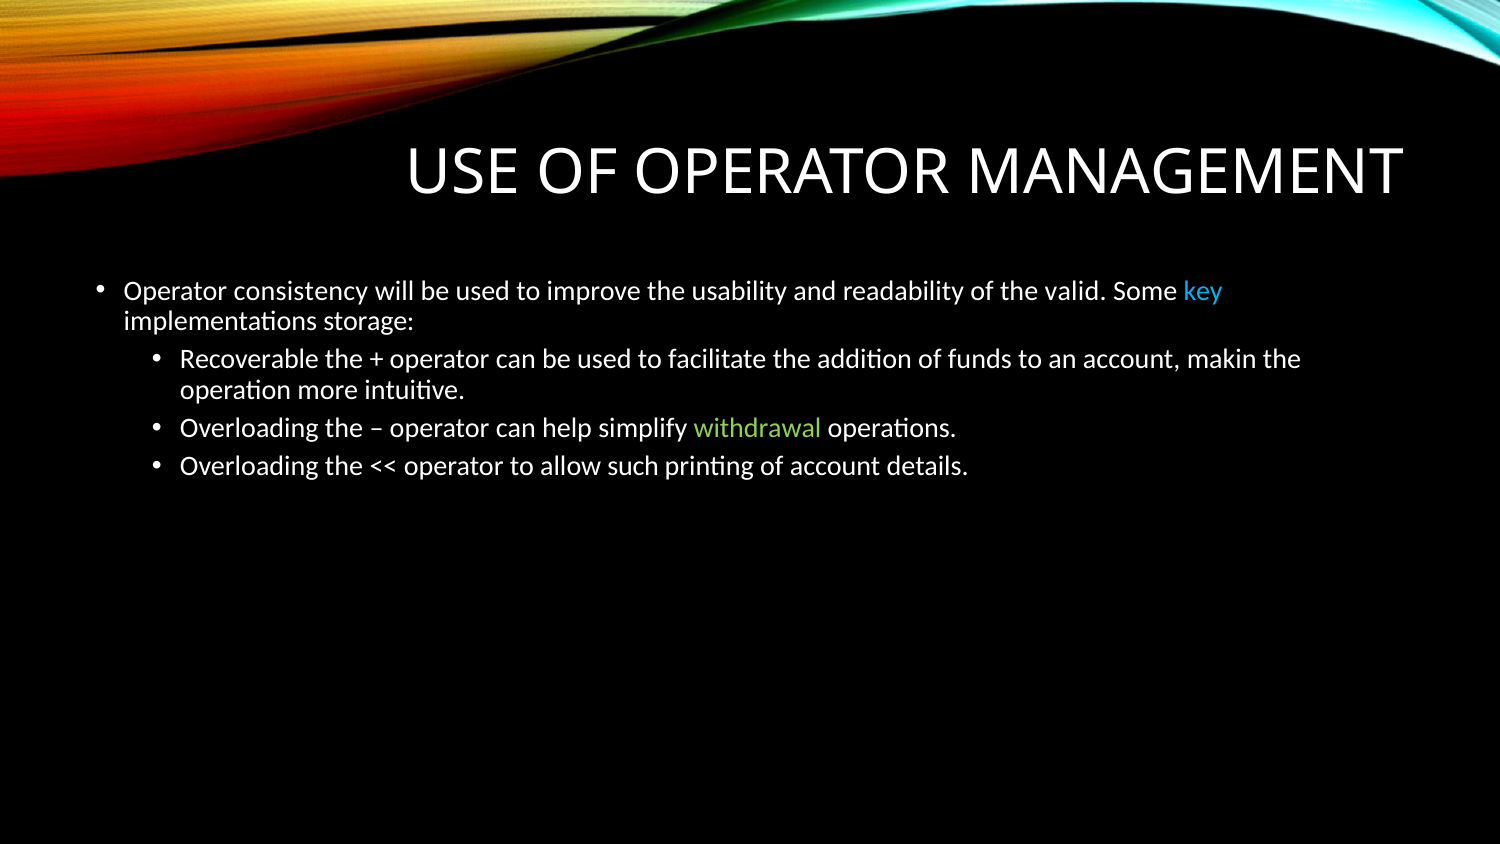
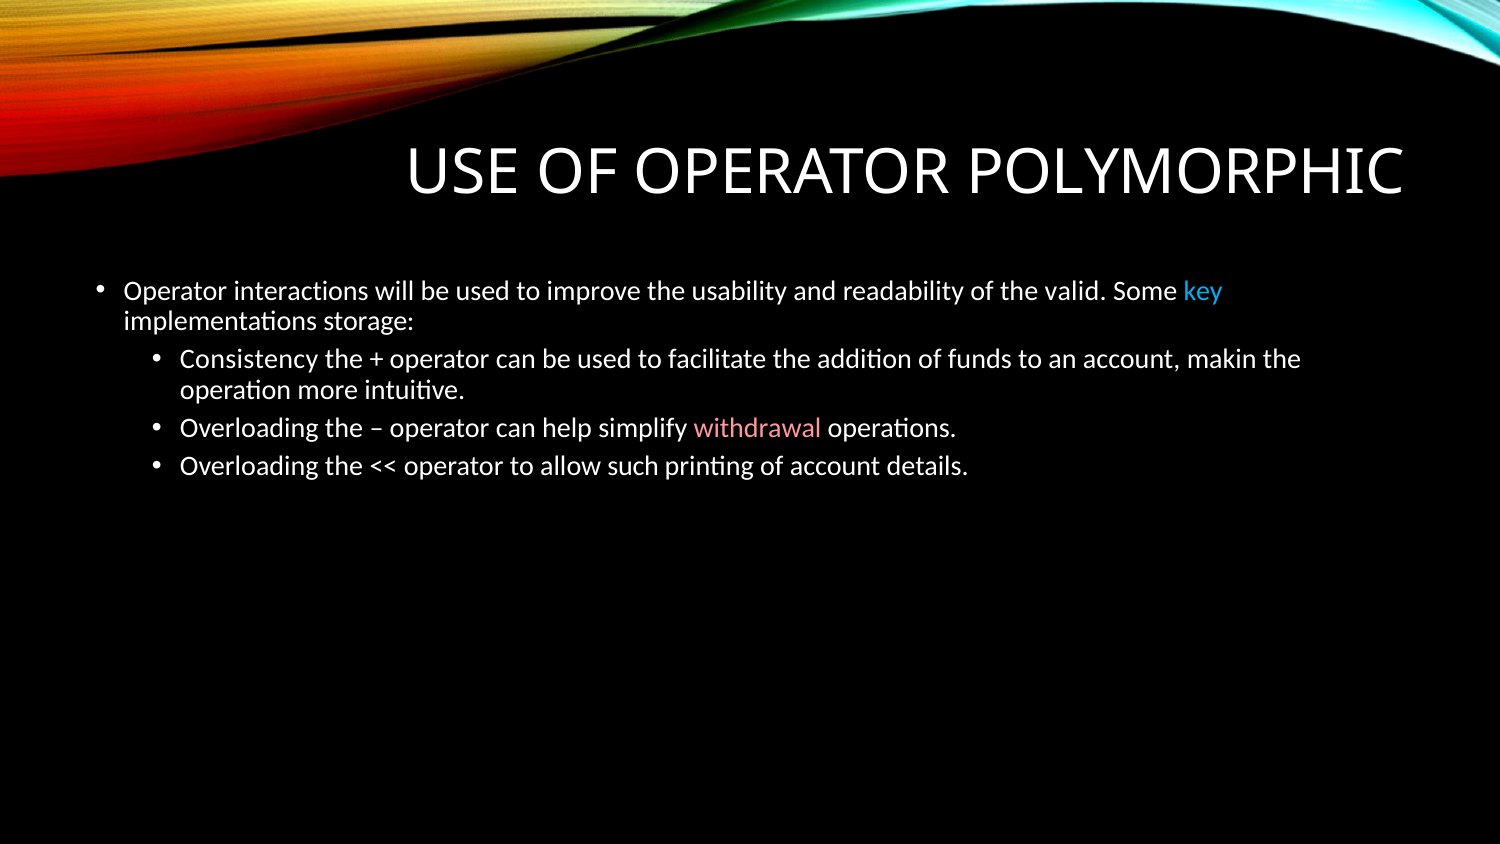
MANAGEMENT: MANAGEMENT -> POLYMORPHIC (1186, 173)
consistency: consistency -> interactions (301, 291)
Recoverable: Recoverable -> Consistency (249, 359)
withdrawal colour: light green -> pink (758, 428)
